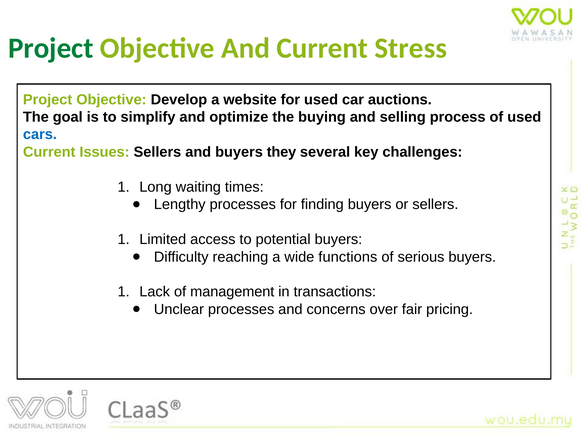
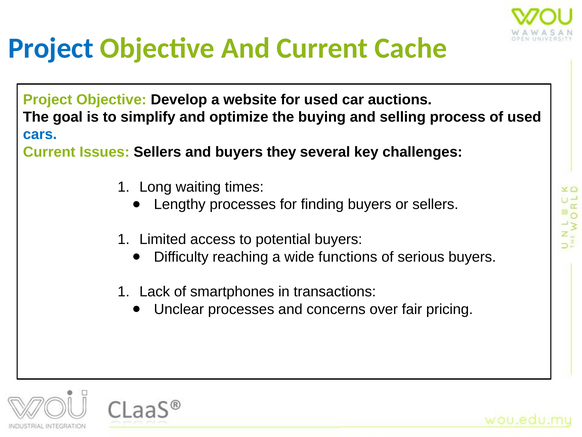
Project colour: green -> blue (51, 48)
Stress: Stress -> Cache (411, 48)
management: management -> smartphones (232, 291)
